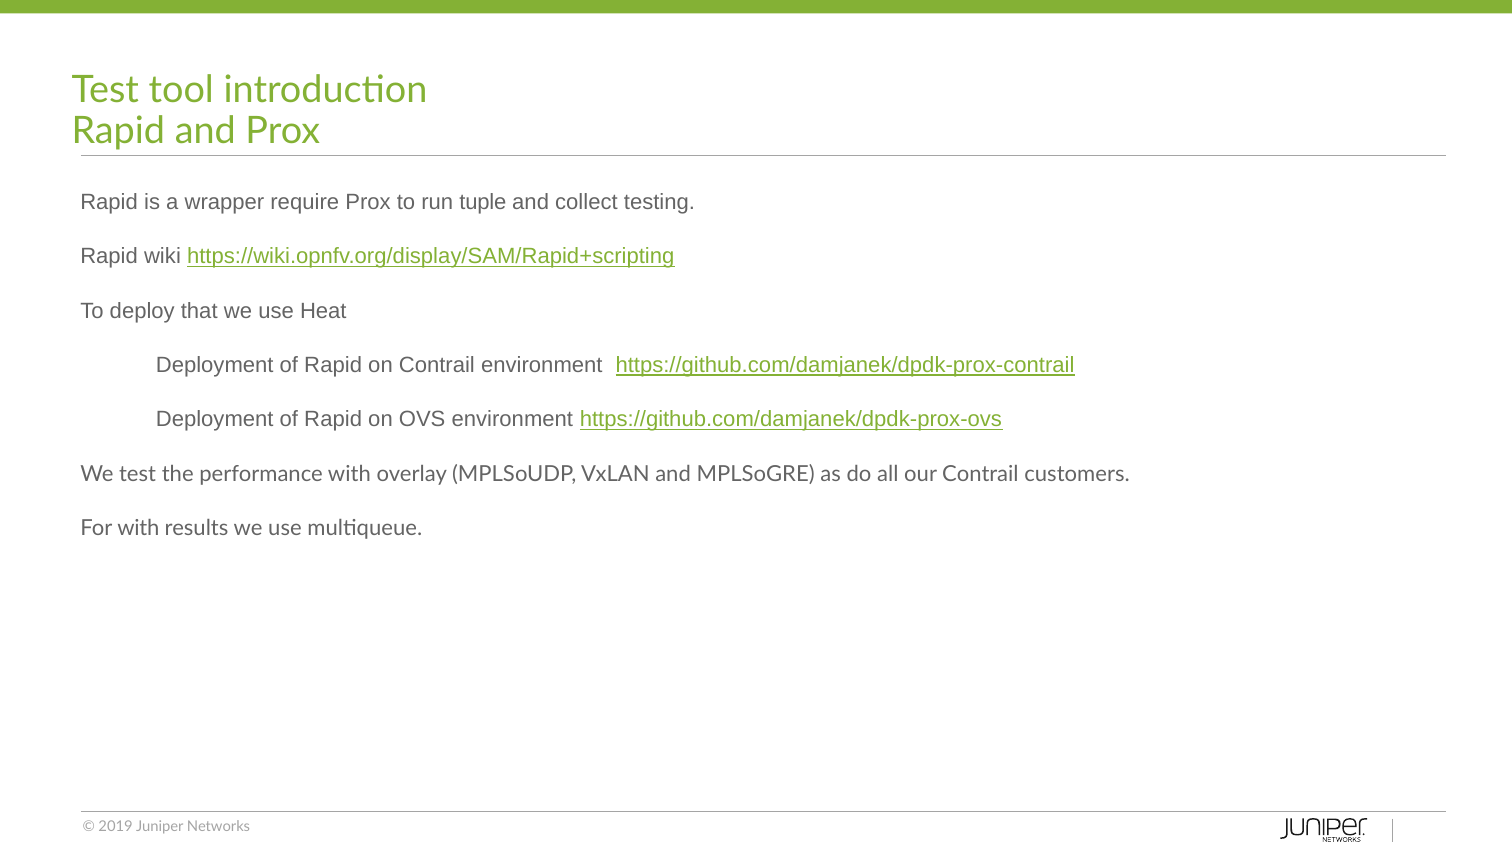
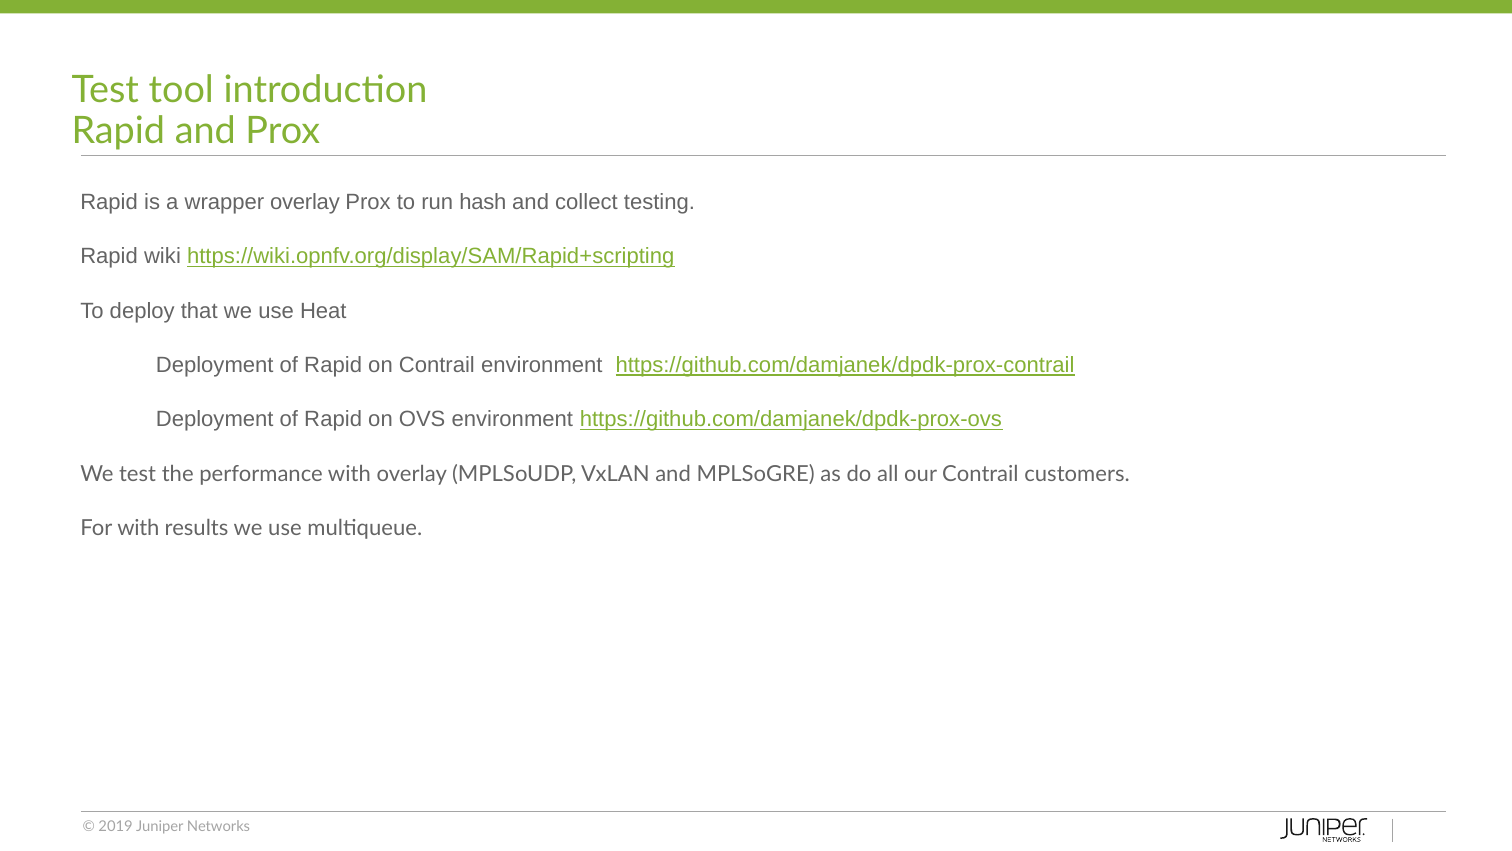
wrapper require: require -> overlay (305, 202)
tuple: tuple -> hash (483, 202)
